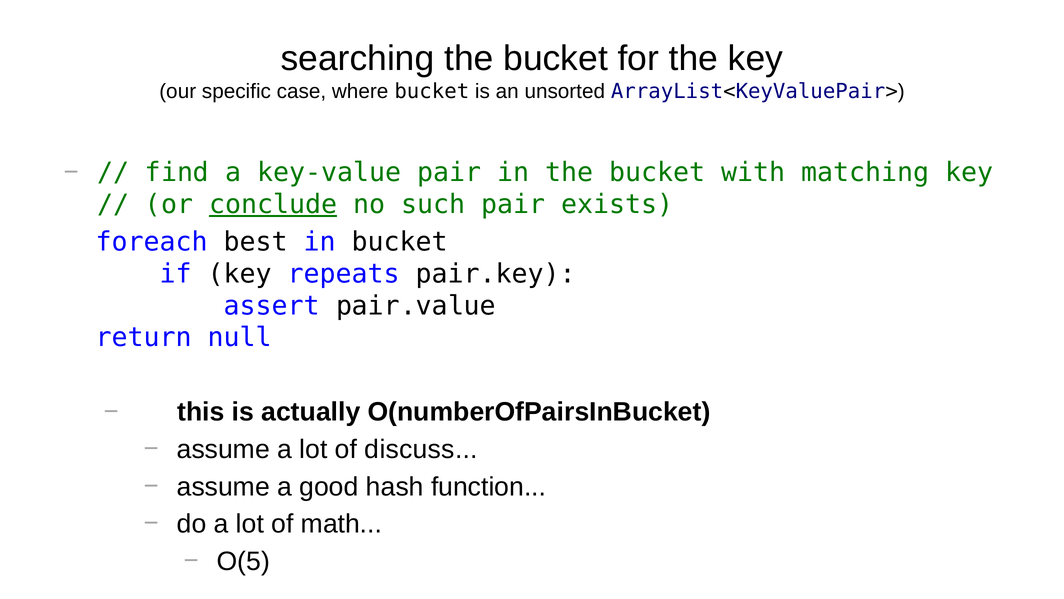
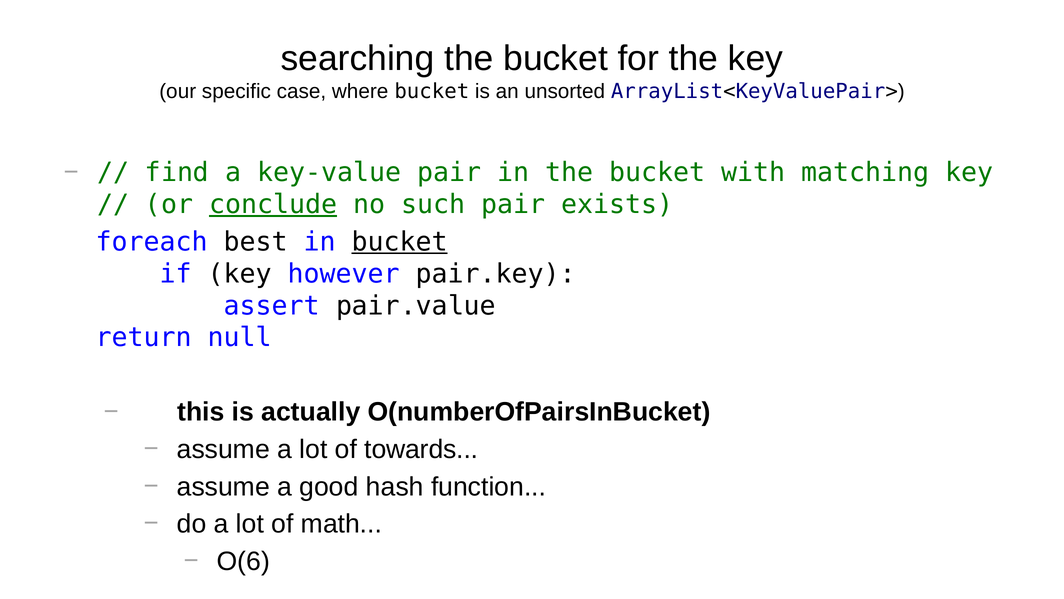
bucket underline: none -> present (400, 242)
repeats: repeats -> however (344, 274)
discuss: discuss -> towards (421, 449)
O(5: O(5 -> O(6 (243, 561)
